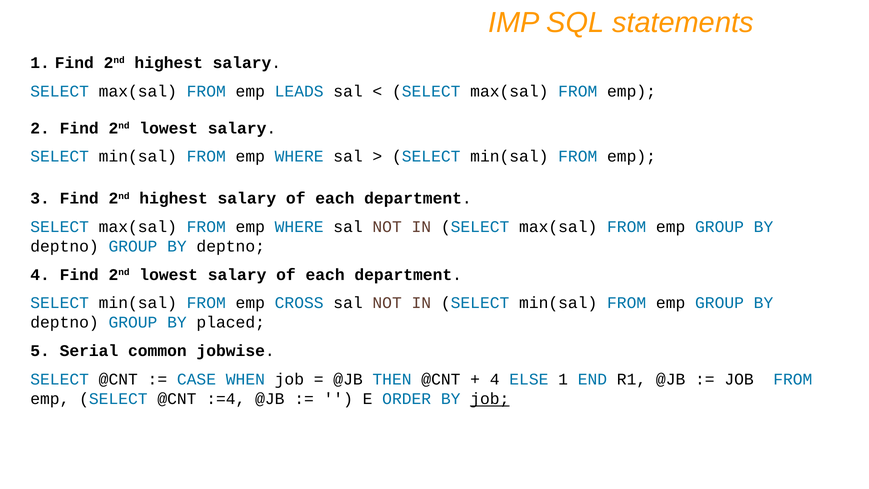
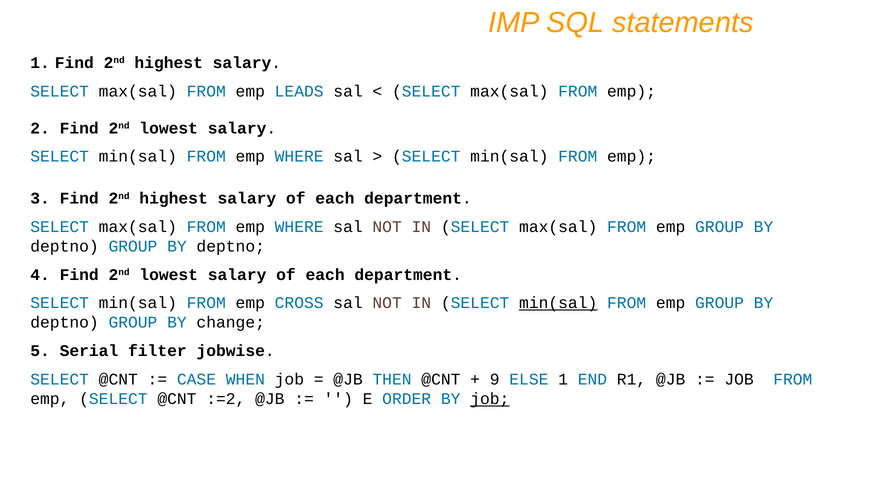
min(sal underline: none -> present (558, 303)
placed: placed -> change (231, 322)
common: common -> filter (157, 351)
4: 4 -> 9 (495, 379)
:=4: :=4 -> :=2 (226, 399)
